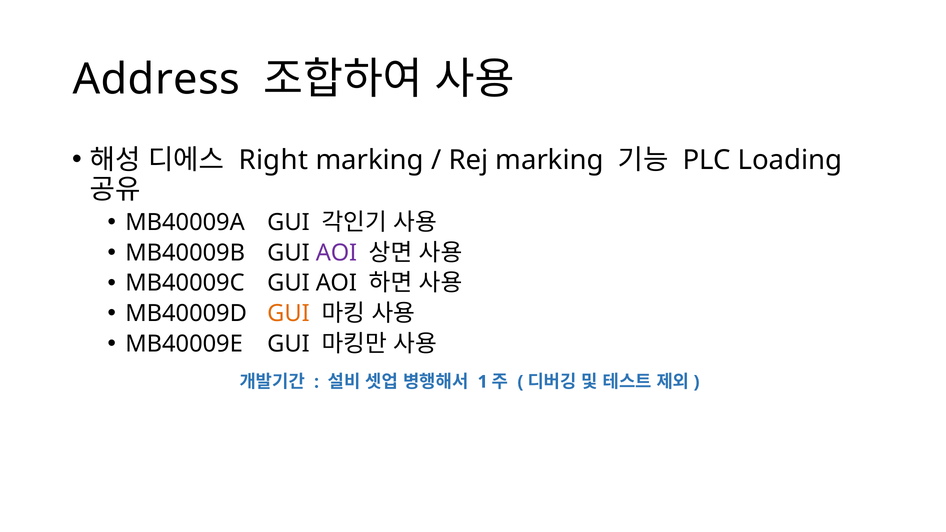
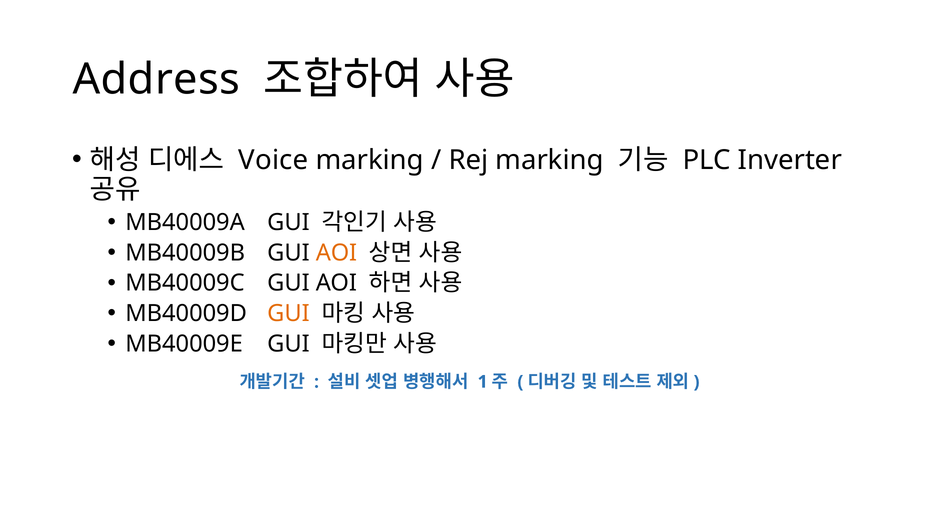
Right: Right -> Voice (273, 160)
Loading: Loading -> Inverter (790, 160)
AOI colour: purple -> orange (336, 253)
